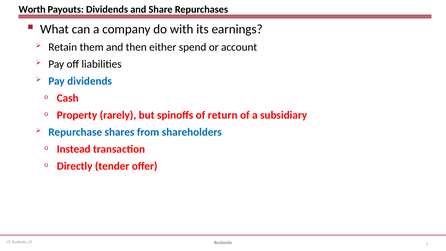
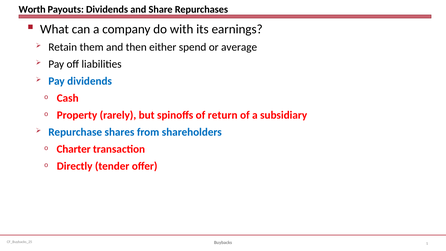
account: account -> average (239, 47)
Instead: Instead -> Charter (74, 149)
